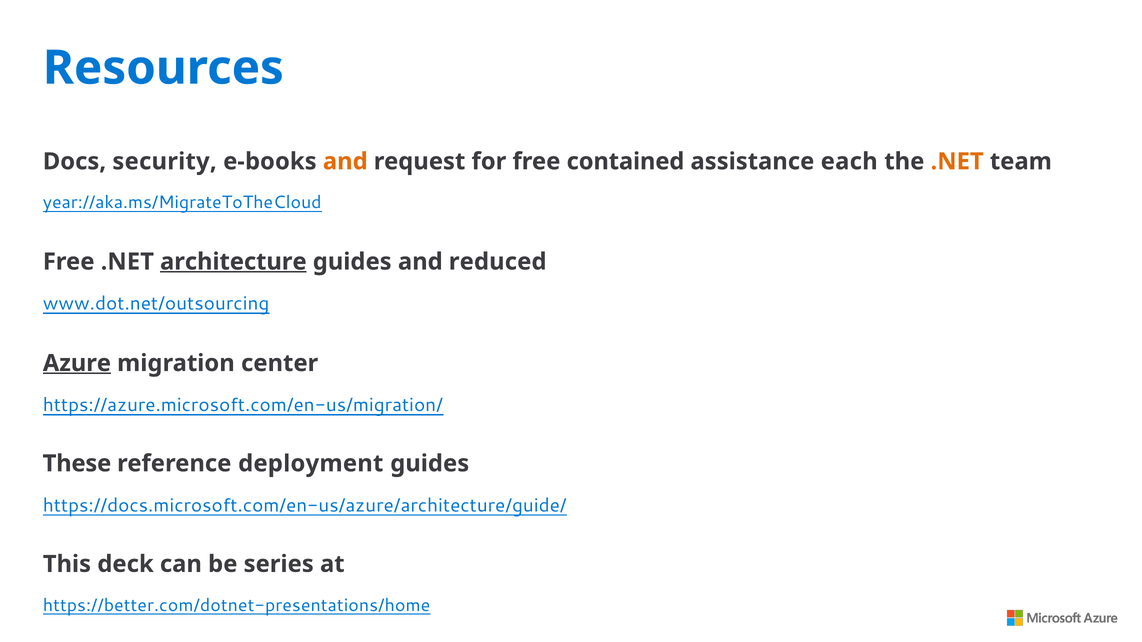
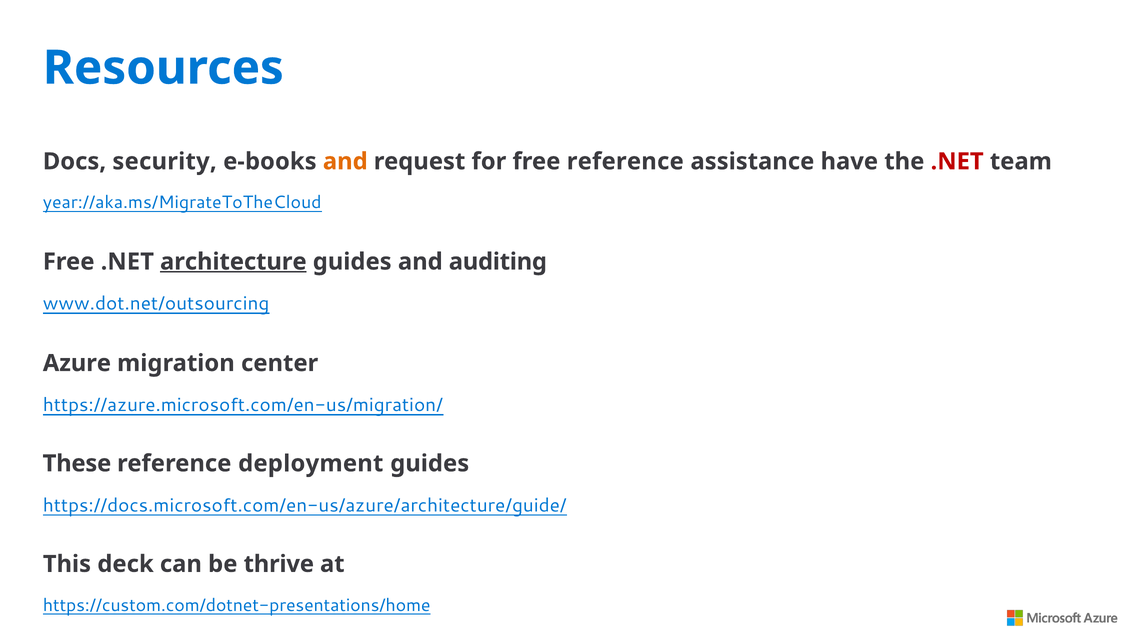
free contained: contained -> reference (625, 162)
each: each -> have (849, 162)
.NET colour: orange -> red (957, 162)
reduced: reduced -> auditing (498, 262)
Azure underline: present -> none (77, 363)
series: series -> thrive (279, 564)
https://better.com/dotnet-presentations/home: https://better.com/dotnet-presentations/home -> https://custom.com/dotnet-presentations/home (237, 605)
